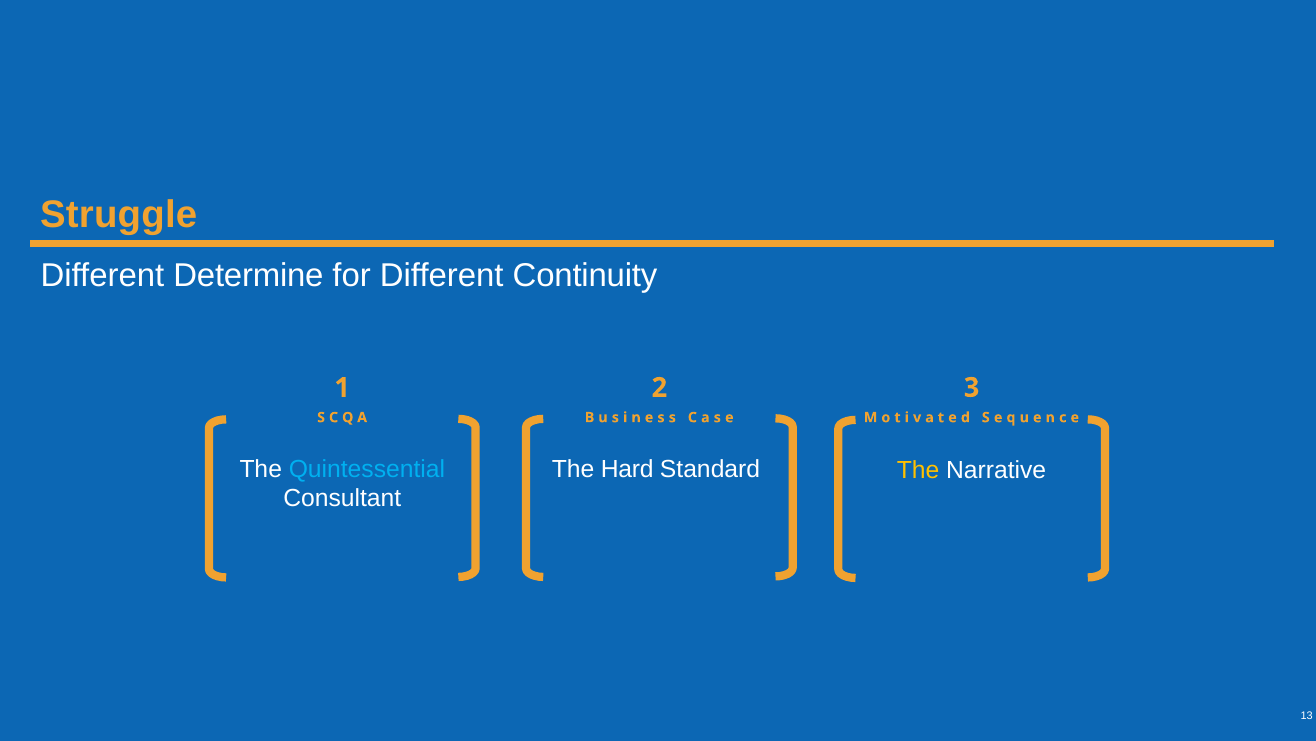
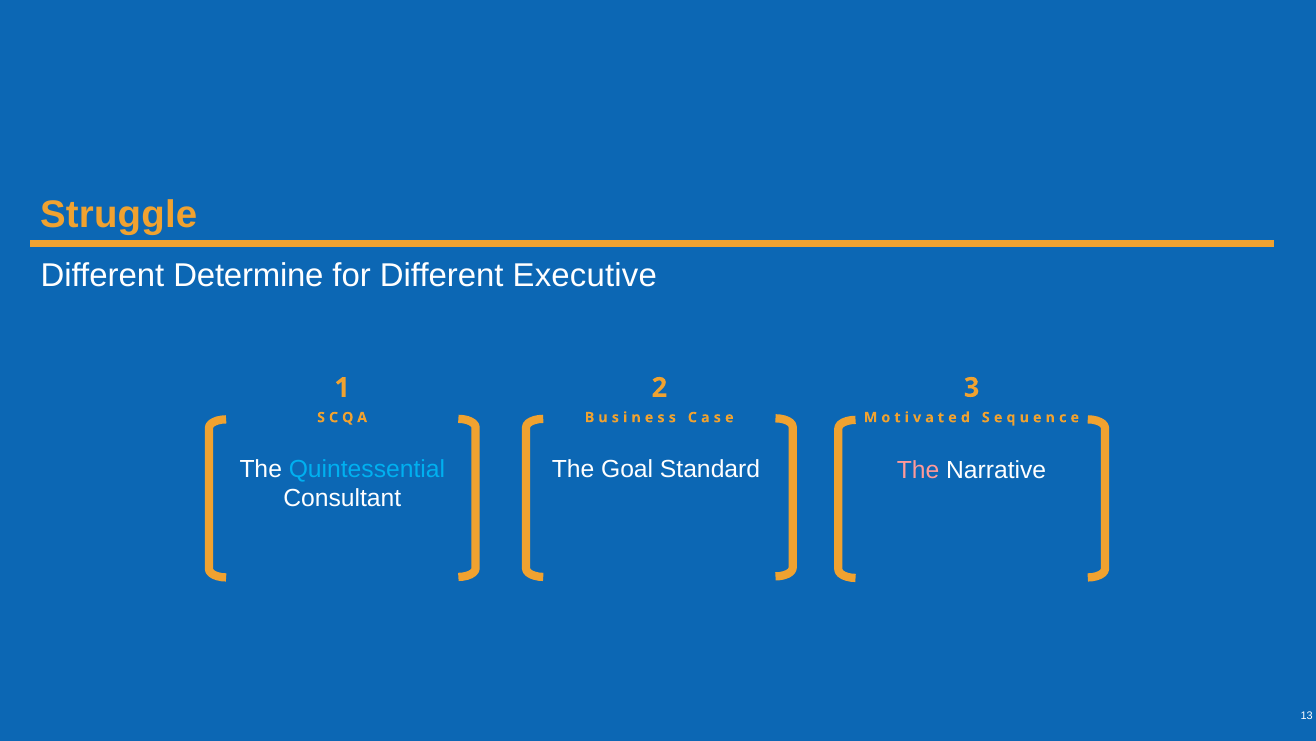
Continuity: Continuity -> Executive (585, 275)
Hard: Hard -> Goal (627, 468)
The colour: yellow -> pink (918, 470)
